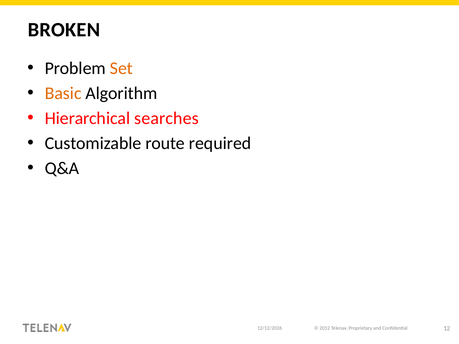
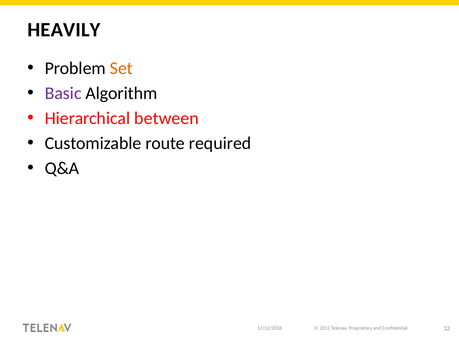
BROKEN: BROKEN -> HEAVILY (64, 30)
Basic colour: orange -> purple (63, 93)
searches: searches -> between (167, 118)
